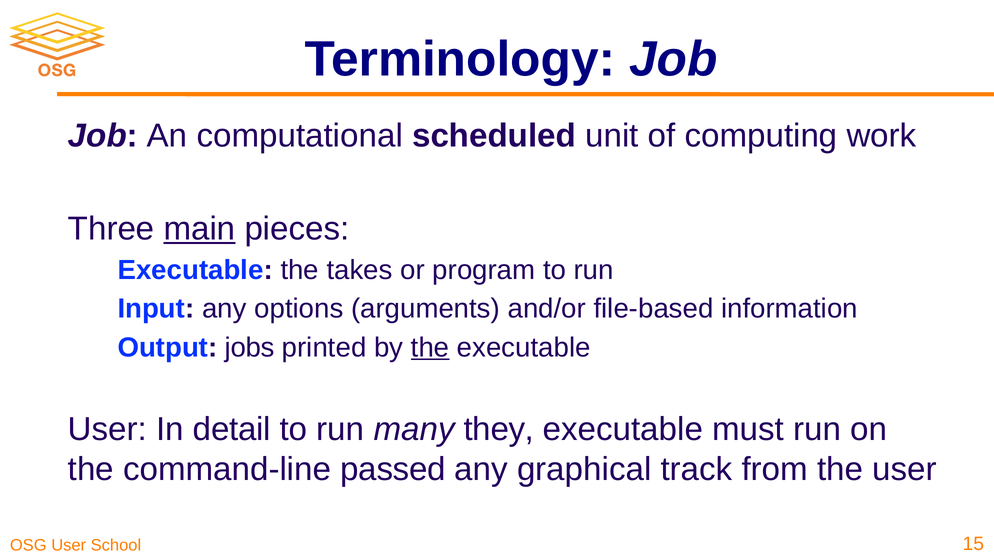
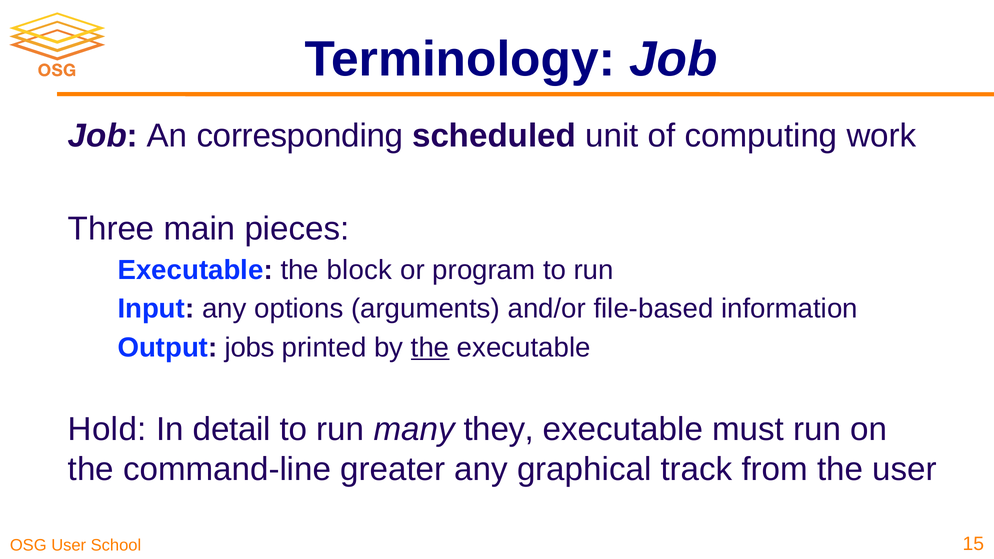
computational: computational -> corresponding (300, 136)
main underline: present -> none (200, 229)
takes: takes -> block (359, 270)
User: User -> Hold (107, 430)
passed: passed -> greater (393, 469)
